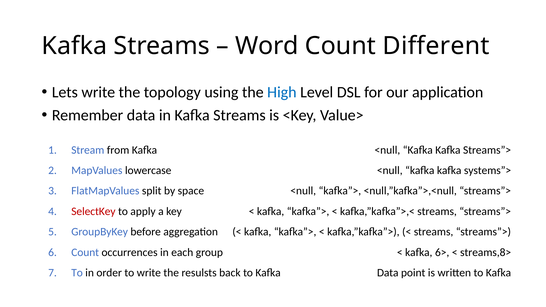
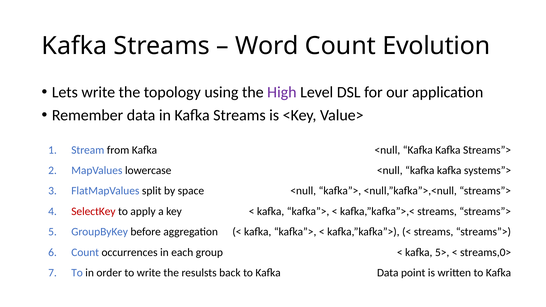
Different: Different -> Evolution (436, 46)
High colour: blue -> purple (282, 92)
6>: 6> -> 5> (442, 252)
streams,8>: streams,8> -> streams,0> (486, 252)
